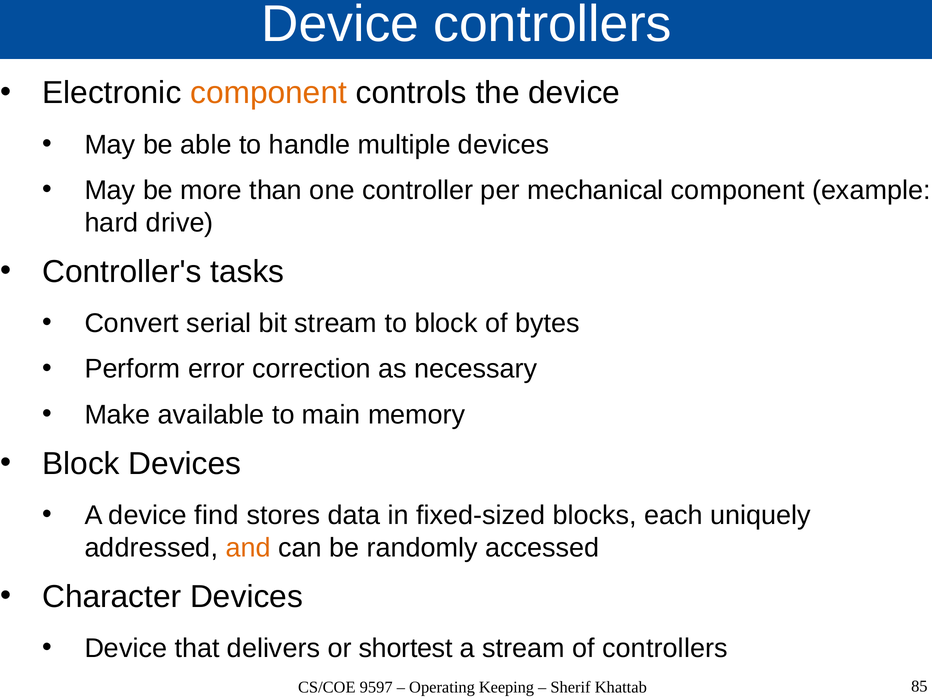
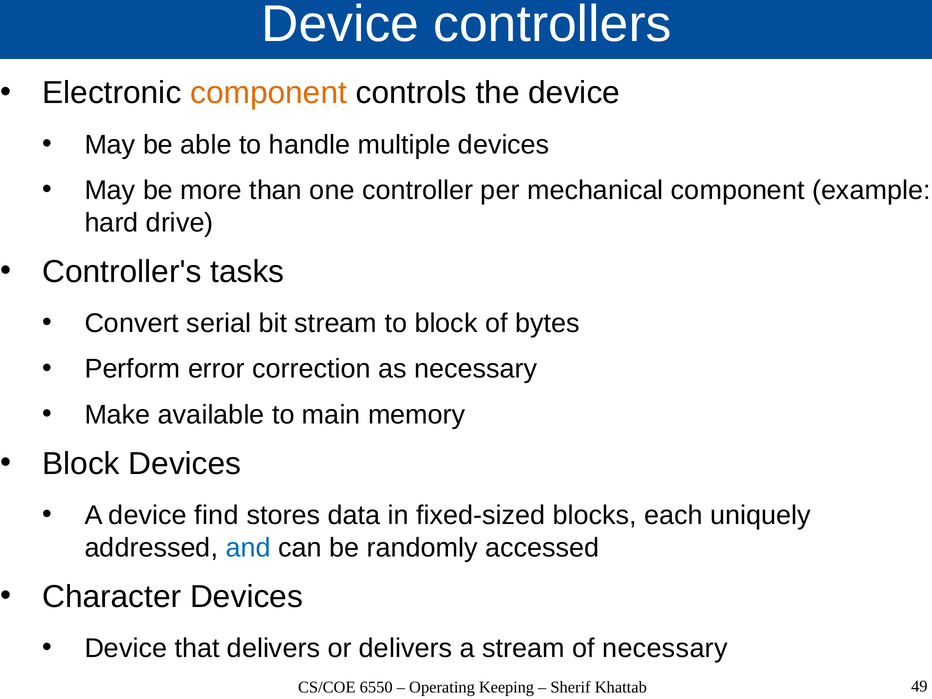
and colour: orange -> blue (248, 548)
or shortest: shortest -> delivers (406, 648)
of controllers: controllers -> necessary (665, 648)
9597: 9597 -> 6550 (376, 687)
85: 85 -> 49 (919, 686)
